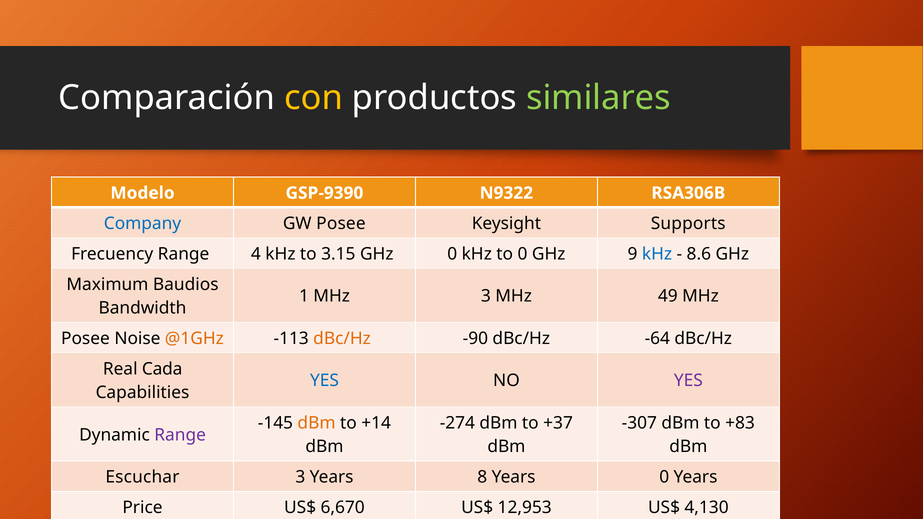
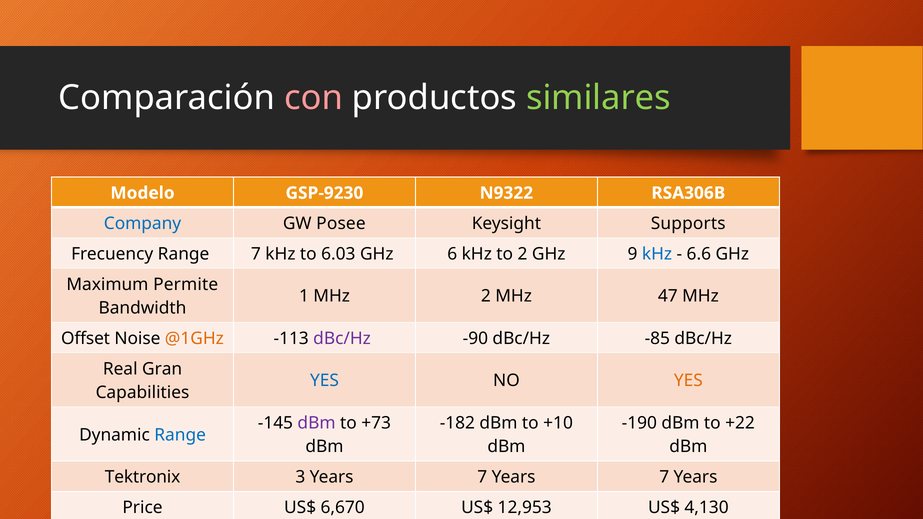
con colour: yellow -> pink (314, 98)
GSP-9390: GSP-9390 -> GSP-9230 (324, 193)
Range 4: 4 -> 7 (256, 254)
3.15: 3.15 -> 6.03 (338, 254)
GHz 0: 0 -> 6 (452, 254)
to 0: 0 -> 2 (522, 254)
8.6: 8.6 -> 6.6 (699, 254)
Baudios: Baudios -> Permite (186, 285)
MHz 3: 3 -> 2 (486, 296)
49: 49 -> 47 (668, 296)
Posee: Posee -> Offset (86, 339)
dBc/Hz colour: orange -> purple (342, 339)
-64: -64 -> -85 (657, 339)
Cada: Cada -> Gran (162, 369)
YES colour: purple -> orange (688, 381)
dBm colour: orange -> purple (317, 423)
+14: +14 -> +73 (376, 423)
-274: -274 -> -182 (457, 423)
+37: +37 -> +10 (558, 423)
-307: -307 -> -190 (639, 423)
+83: +83 -> +22 (740, 423)
Range colour: purple -> blue (180, 435)
Escuchar: Escuchar -> Tektronix (143, 477)
3 Years 8: 8 -> 7 (482, 477)
0: 0 -> 7 (664, 477)
